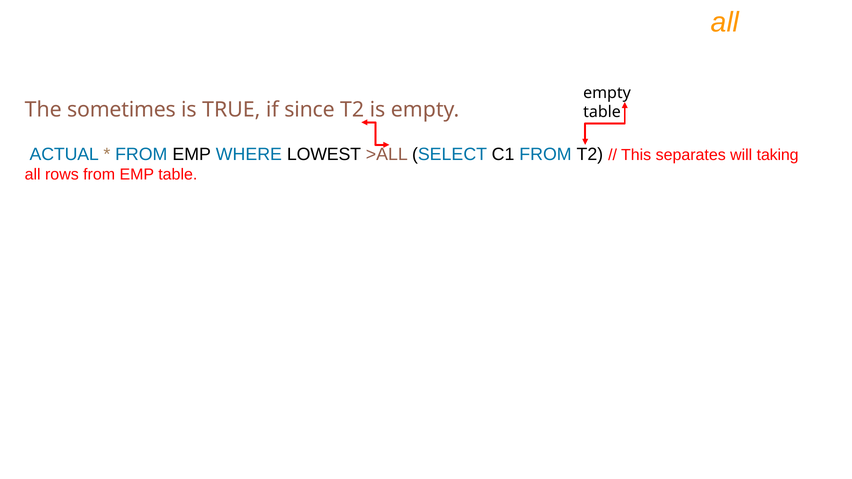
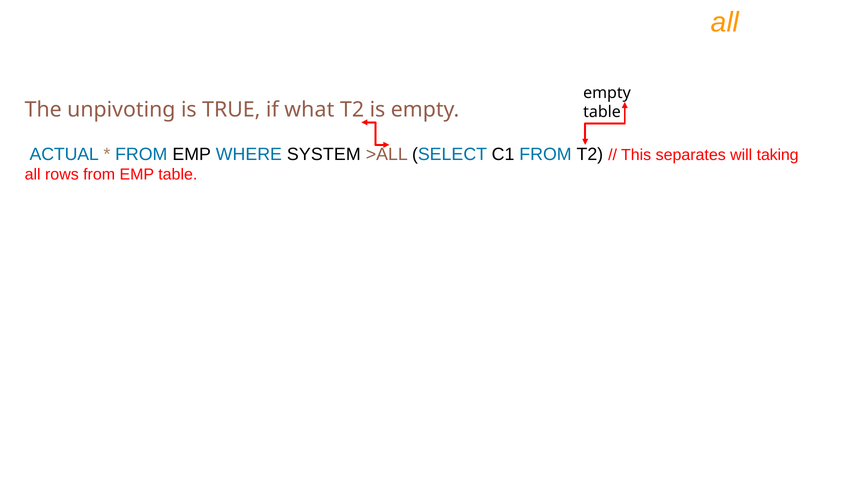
sometimes: sometimes -> unpivoting (121, 110)
since: since -> what (309, 110)
LOWEST: LOWEST -> SYSTEM (324, 154)
